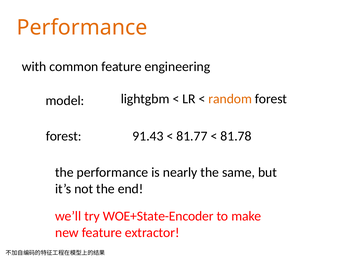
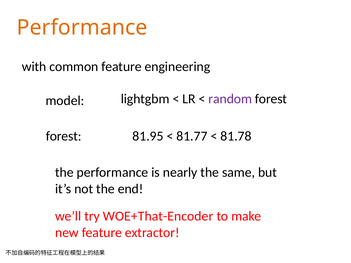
random colour: orange -> purple (230, 99)
91.43: 91.43 -> 81.95 (148, 136)
WOE+State-Encoder: WOE+State-Encoder -> WOE+That-Encoder (158, 216)
